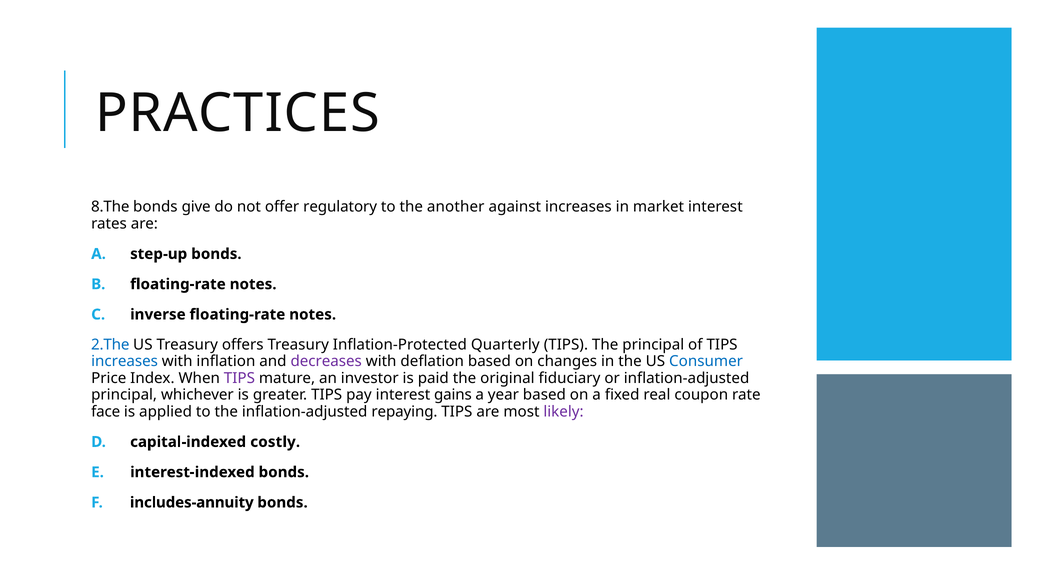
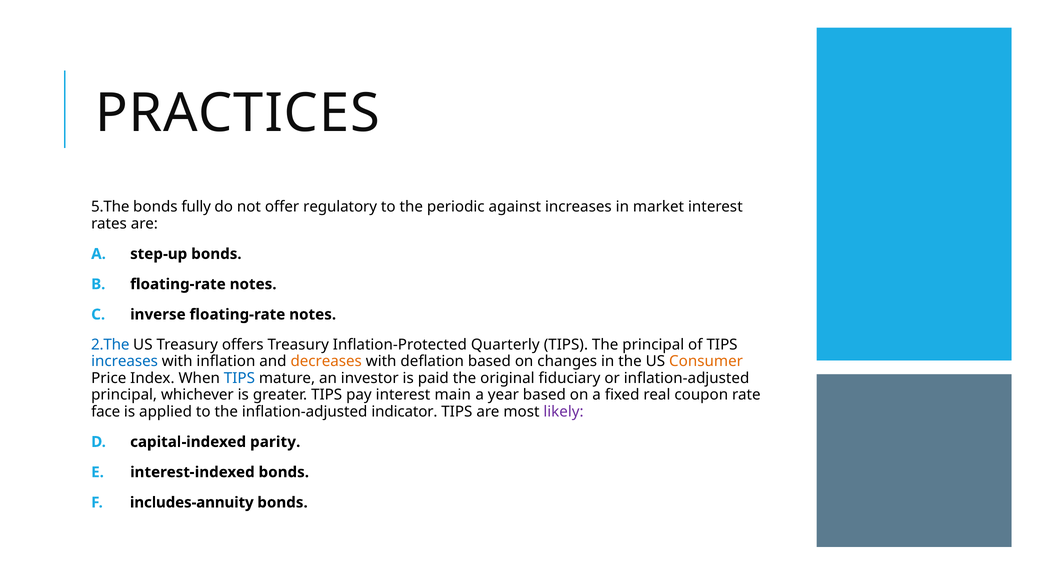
8.The: 8.The -> 5.The (110, 207)
give: give -> fully (196, 207)
another: another -> periodic (456, 207)
decreases colour: purple -> orange (326, 362)
Consumer colour: blue -> orange (706, 362)
TIPS colour: purple -> blue (239, 378)
gains: gains -> main (453, 395)
repaying: repaying -> indicator (405, 412)
costly: costly -> parity (275, 442)
